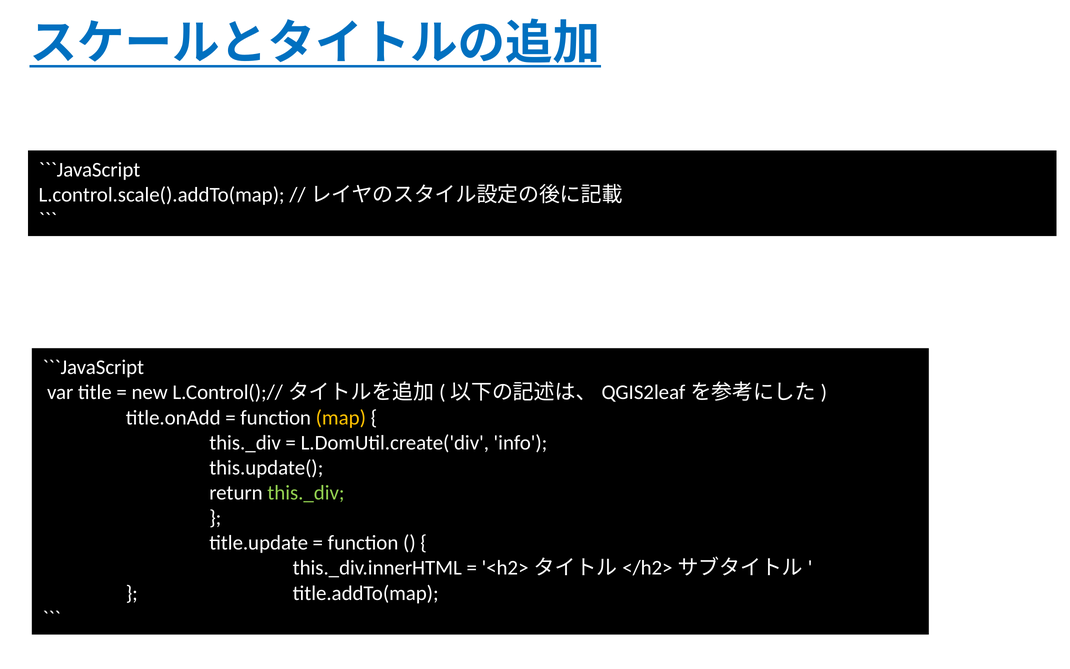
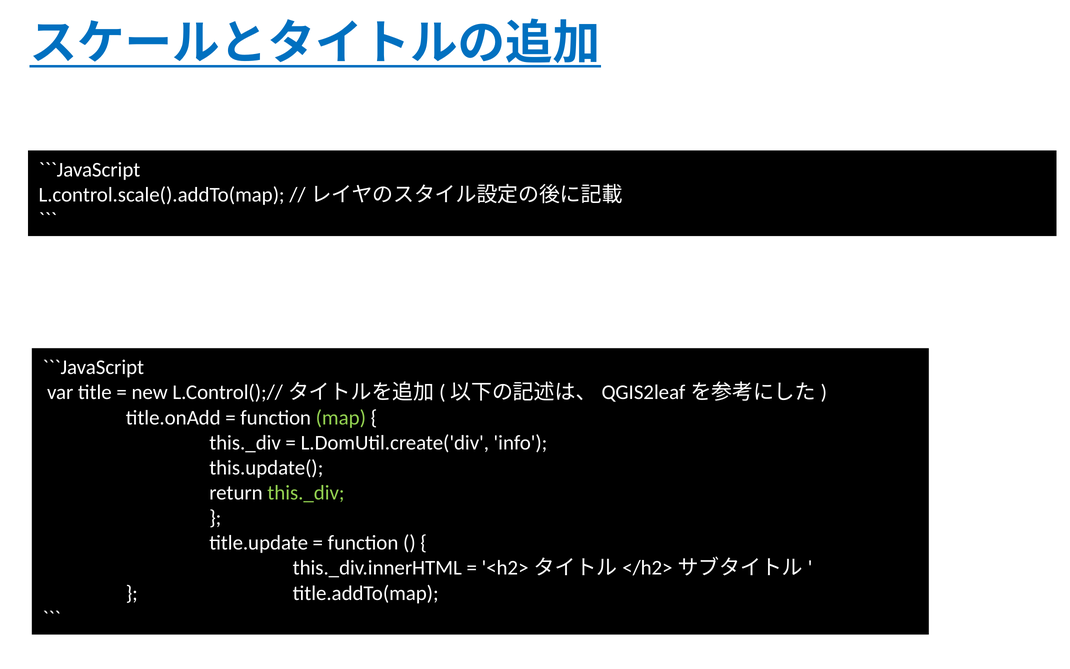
map colour: yellow -> light green (341, 417)
